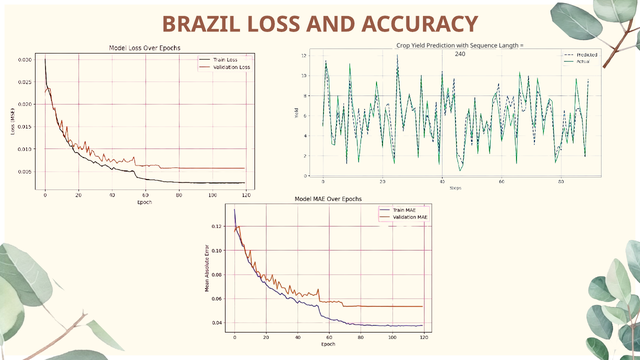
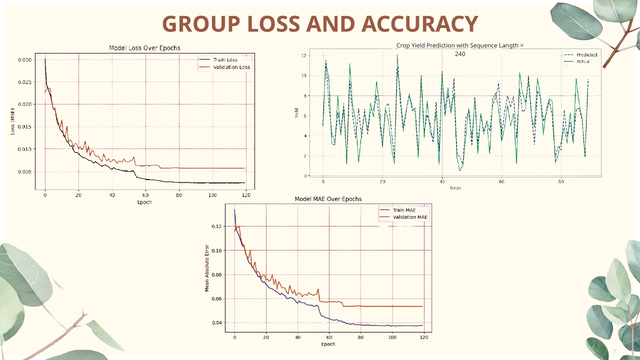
BRAZIL: BRAZIL -> GROUP (201, 24)
